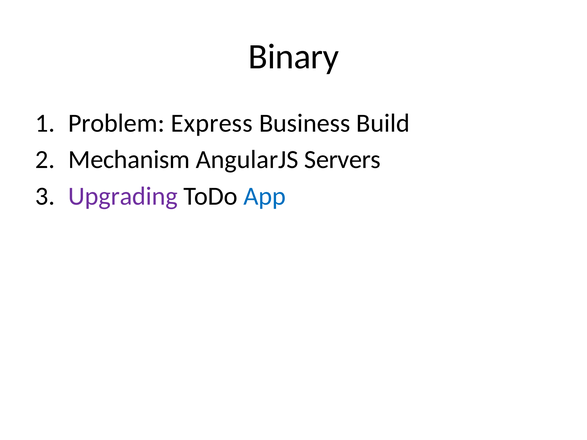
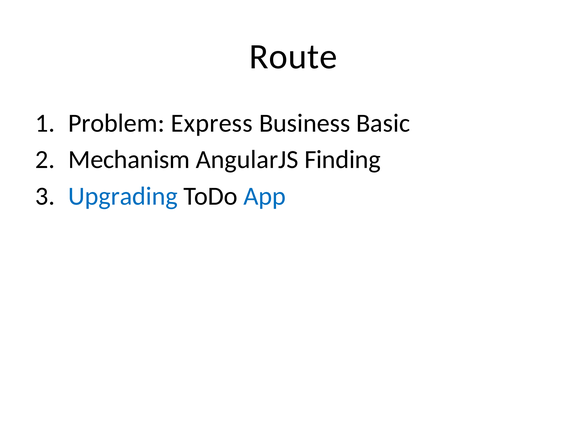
Binary: Binary -> Route (293, 57)
Build: Build -> Basic (383, 123)
Servers: Servers -> Finding (342, 160)
Upgrading colour: purple -> blue (123, 196)
